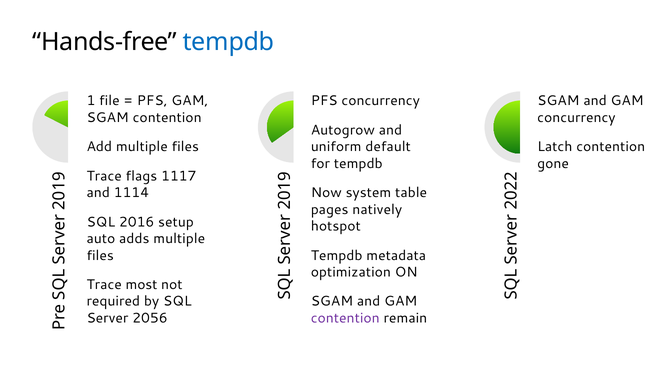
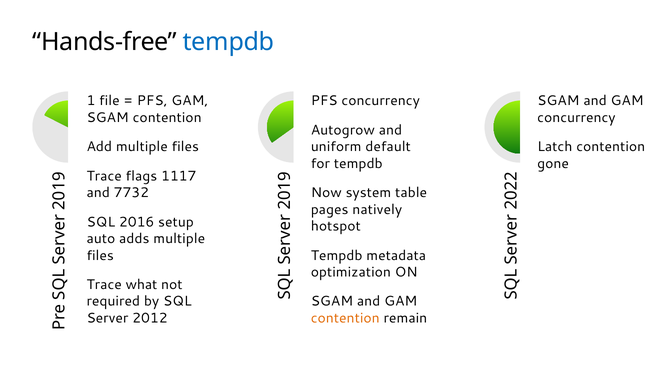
1114: 1114 -> 7732 (131, 193)
most: most -> what (141, 285)
2056: 2056 -> 2012 (150, 318)
contention colour: purple -> orange (345, 318)
